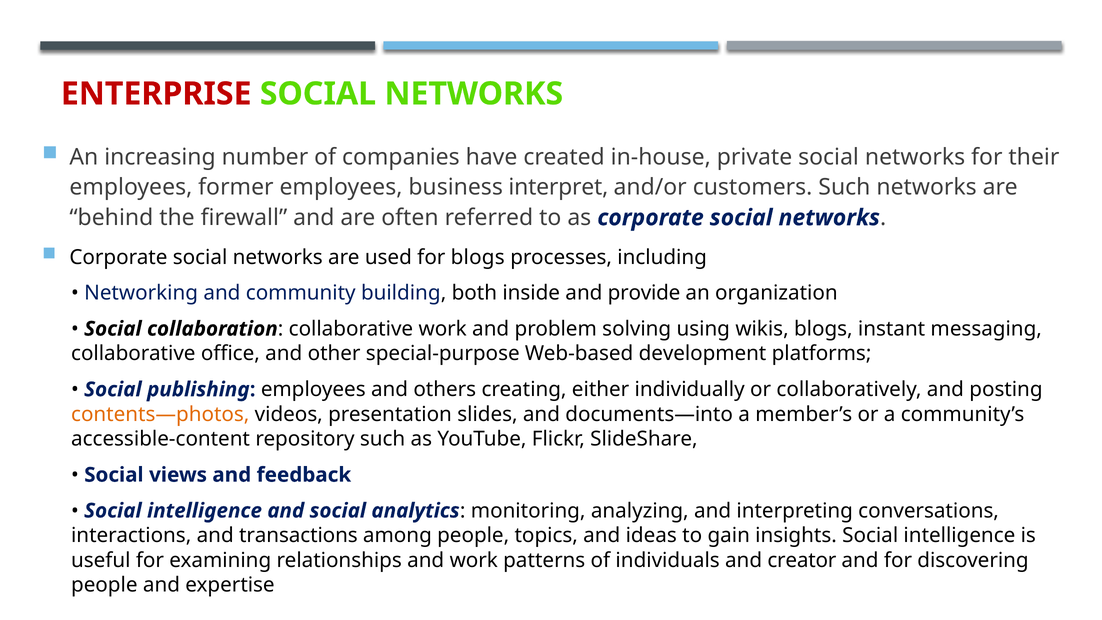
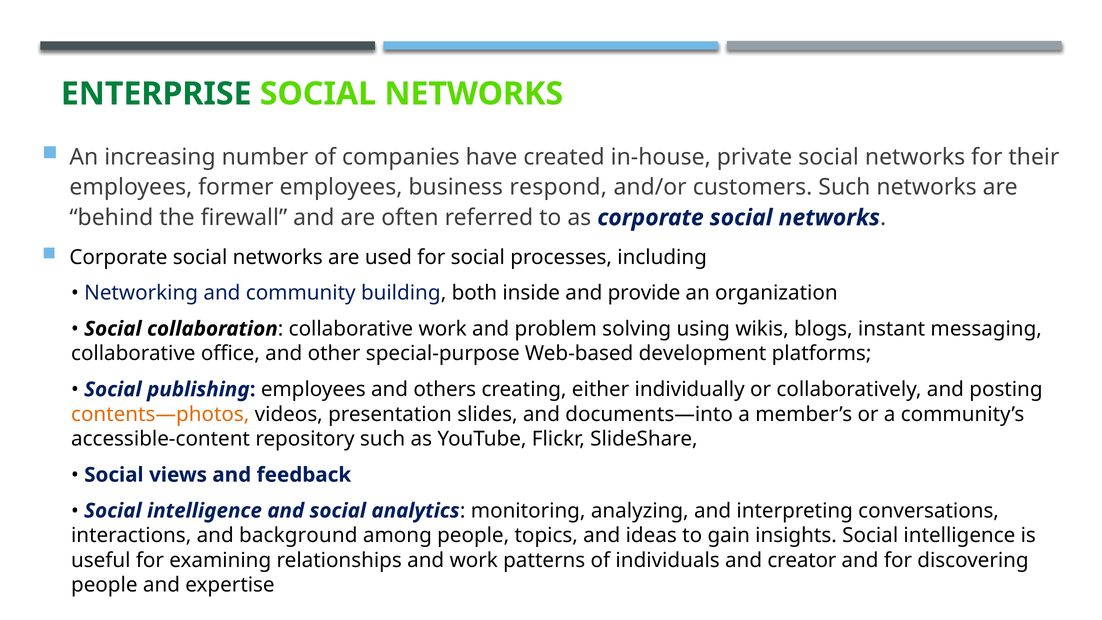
ENTERPRISE colour: red -> green (156, 94)
interpret: interpret -> respond (558, 187)
for blogs: blogs -> social (478, 257)
transactions: transactions -> background (298, 535)
